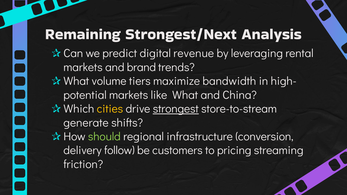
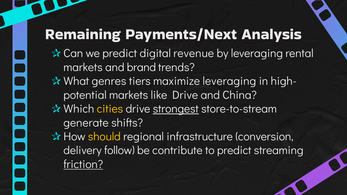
Strongest/Next: Strongest/Next -> Payments/Next (181, 34)
volume: volume -> genres (109, 81)
maximize bandwidth: bandwidth -> leveraging (229, 81)
like What: What -> Drive (185, 95)
should colour: light green -> yellow (104, 137)
customers: customers -> contribute (177, 151)
to pricing: pricing -> predict (234, 151)
friction underline: none -> present (83, 164)
